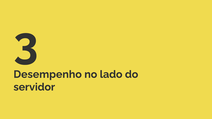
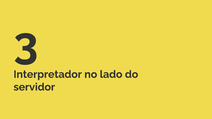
Desempenho: Desempenho -> Interpretador (48, 74)
